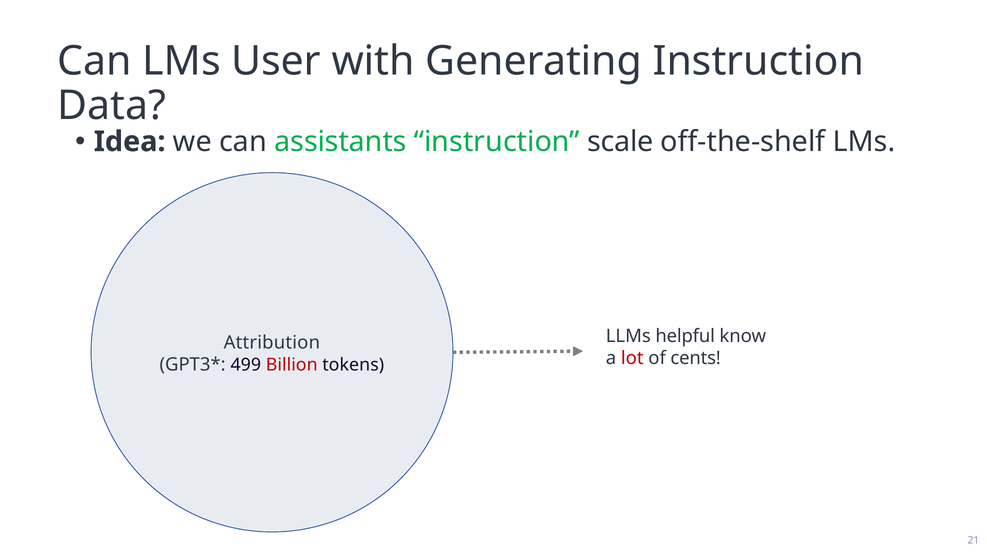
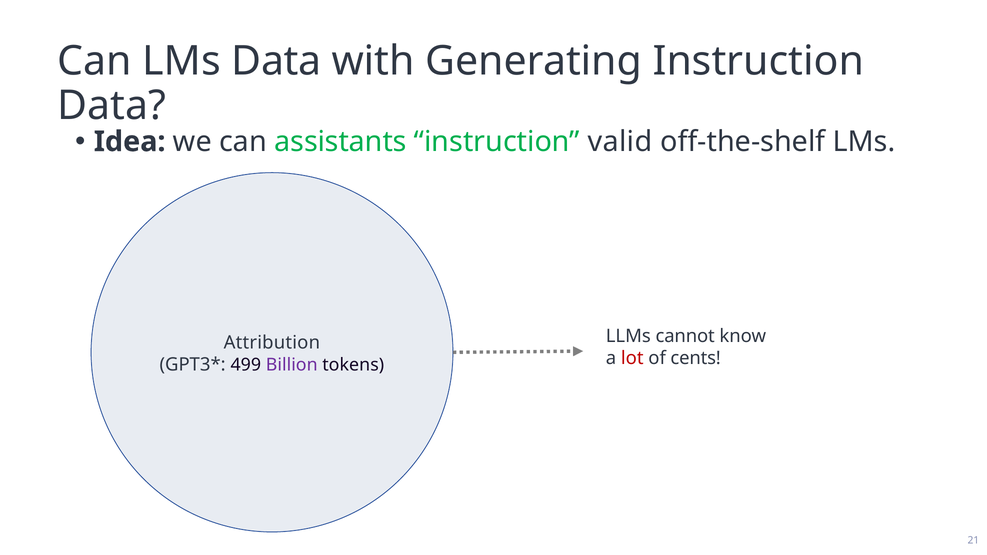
LMs User: User -> Data (276, 61)
scale: scale -> valid (620, 142)
helpful: helpful -> cannot (685, 336)
Billion colour: red -> purple (292, 365)
